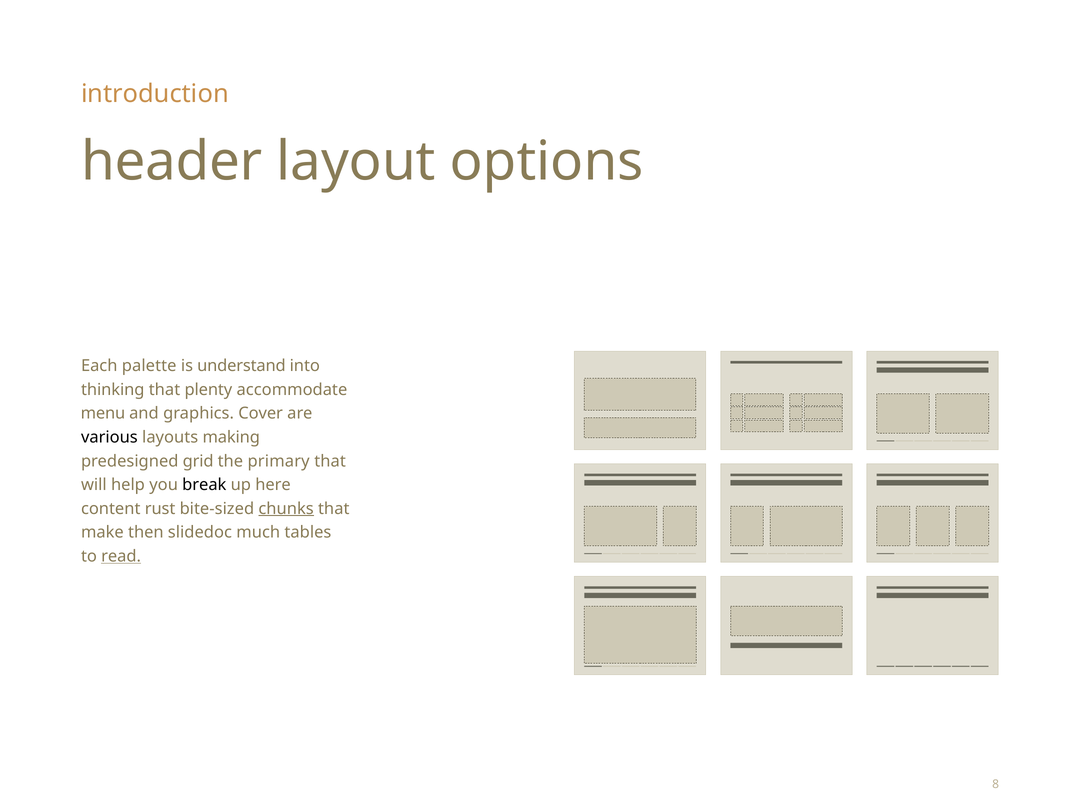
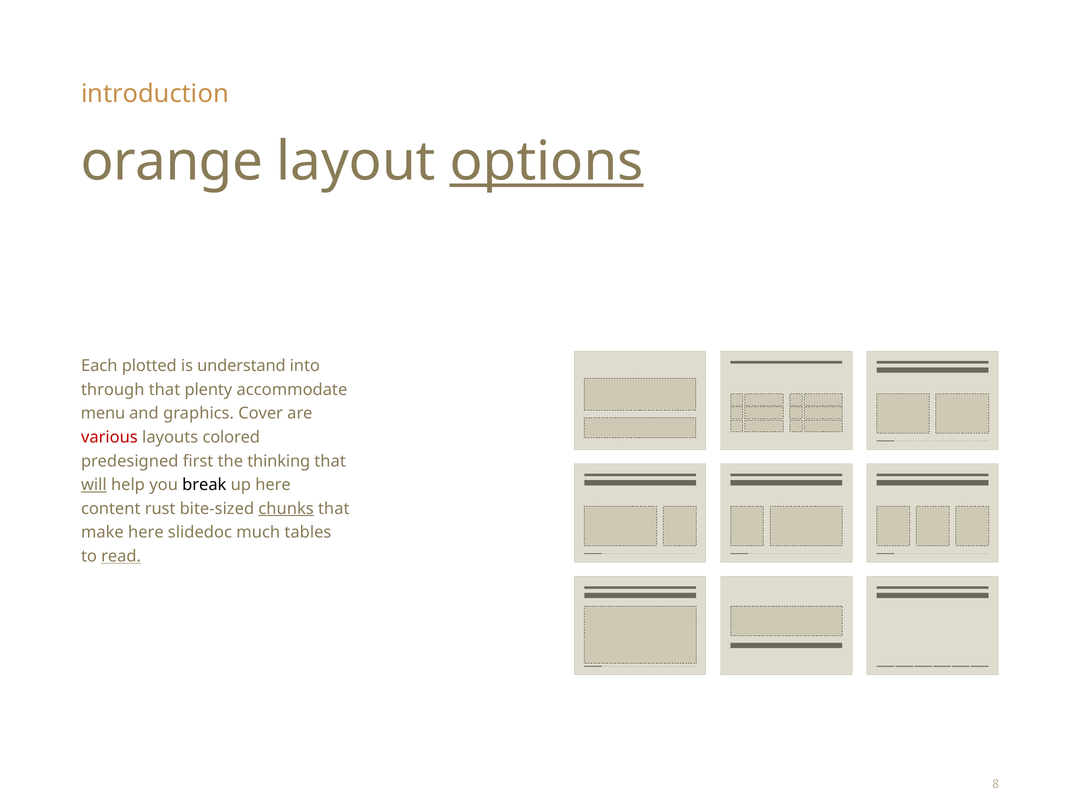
header: header -> orange (172, 162)
options underline: none -> present (547, 162)
palette: palette -> plotted (149, 366)
thinking: thinking -> through (113, 390)
various colour: black -> red (109, 437)
making: making -> colored (231, 437)
grid: grid -> first (198, 461)
primary: primary -> thinking (279, 461)
will underline: none -> present (94, 485)
make then: then -> here (146, 532)
